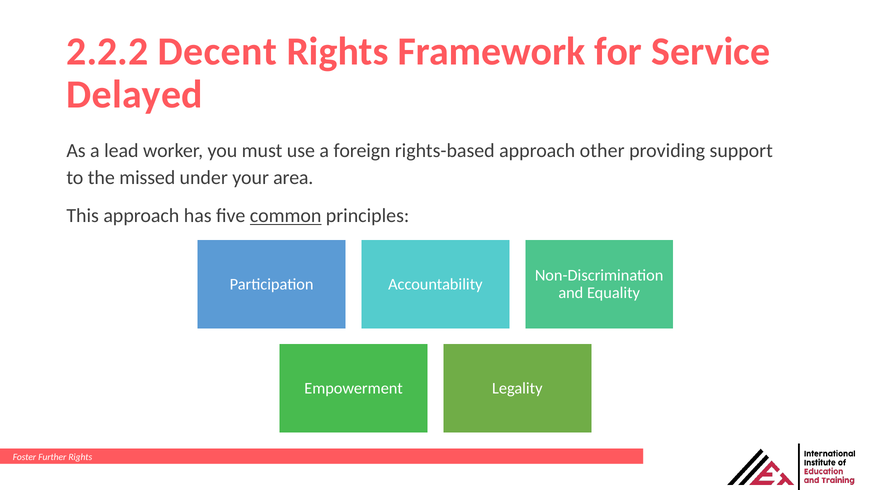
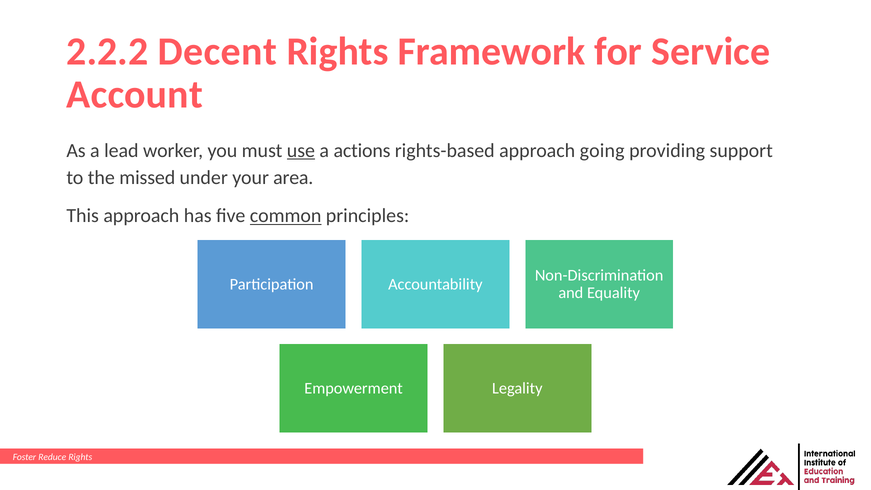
Delayed: Delayed -> Account (135, 95)
use underline: none -> present (301, 150)
foreign: foreign -> actions (362, 150)
other: other -> going (602, 150)
Further: Further -> Reduce (52, 457)
